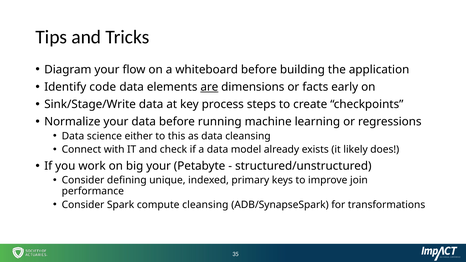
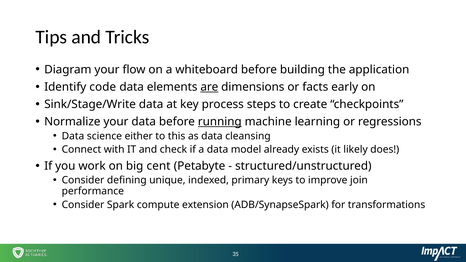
running underline: none -> present (220, 122)
big your: your -> cent (159, 166)
compute cleansing: cleansing -> extension (205, 205)
